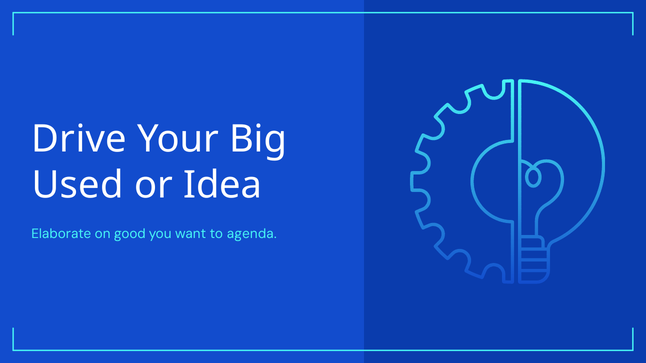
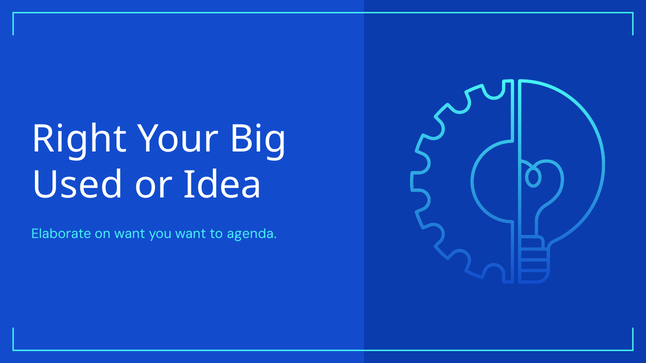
Drive: Drive -> Right (79, 139)
on good: good -> want (130, 234)
